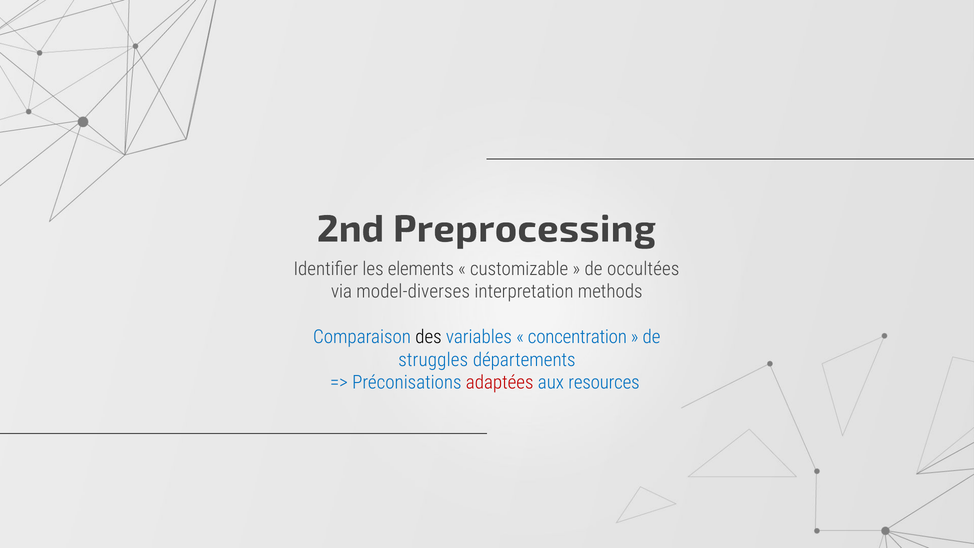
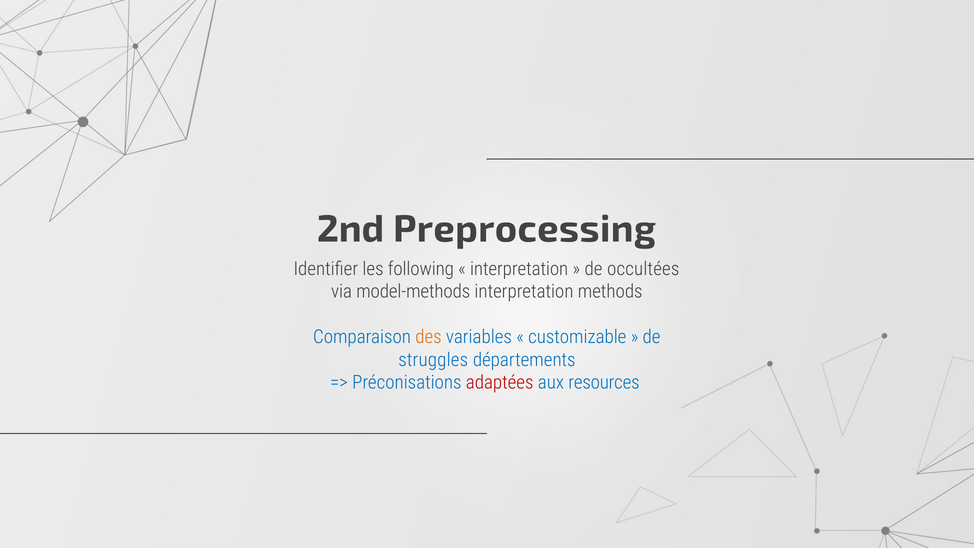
elements: elements -> following (421, 269)
customizable: customizable -> interpretation (519, 269)
model-diverses: model-diverses -> model-methods (413, 292)
des colour: black -> orange (428, 337)
concentration: concentration -> customizable (577, 337)
